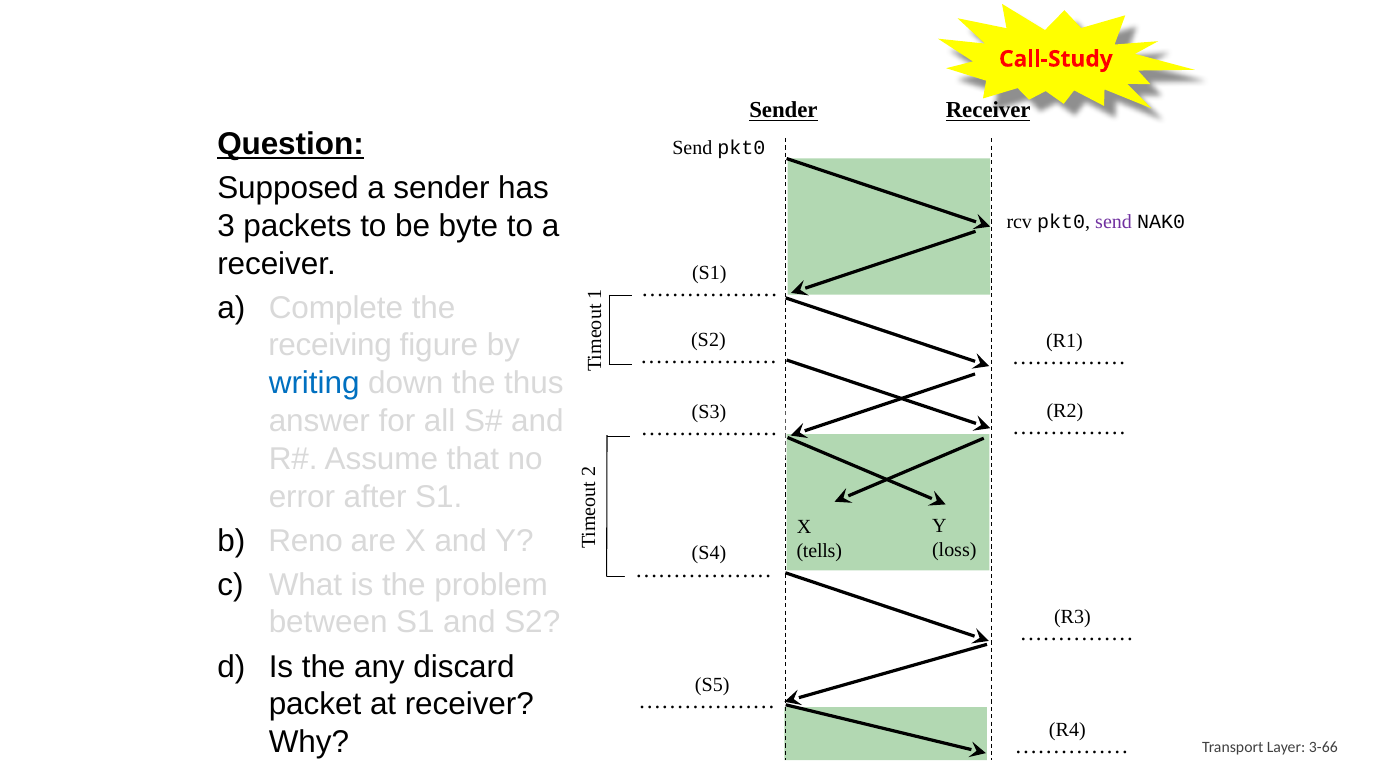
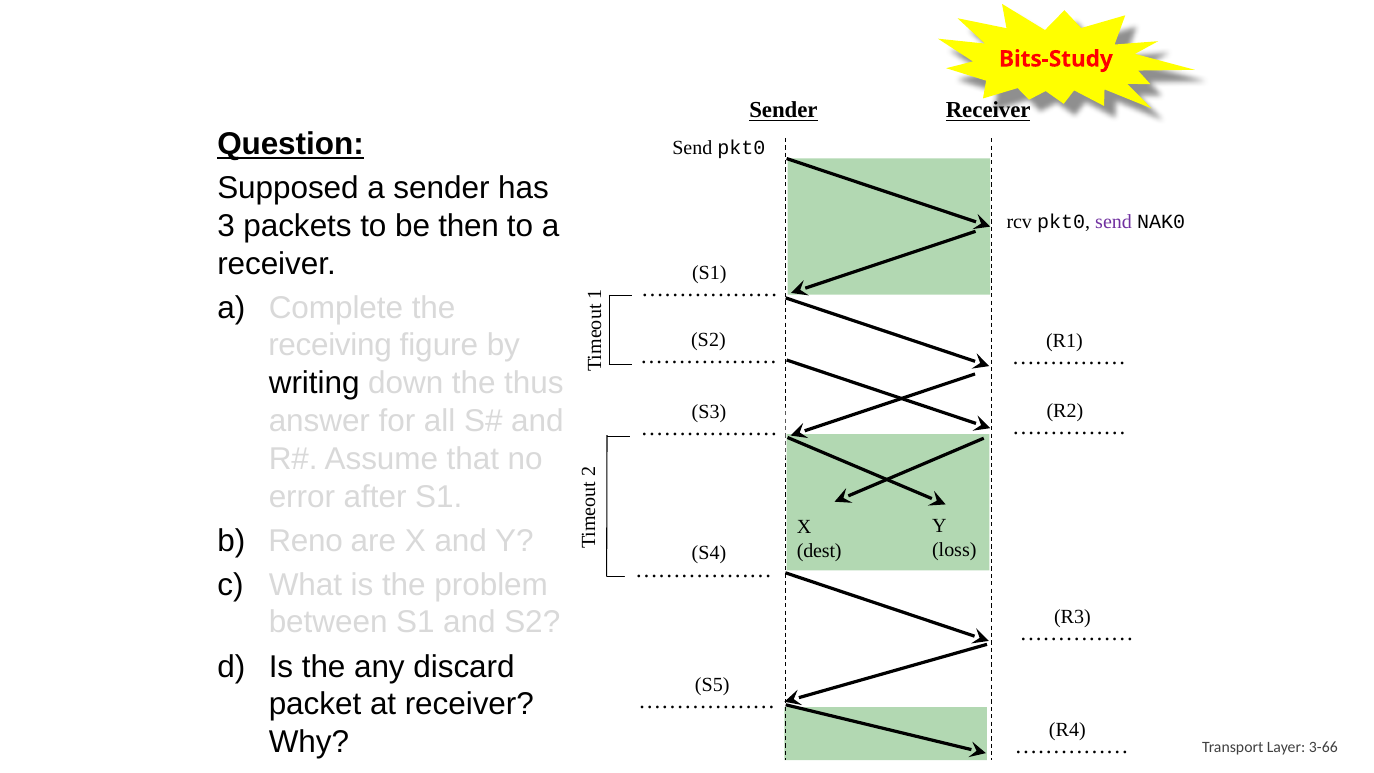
Call-Study: Call-Study -> Bits-Study (1056, 59)
byte: byte -> then (469, 226)
writing colour: blue -> black (314, 383)
tells: tells -> dest (819, 551)
